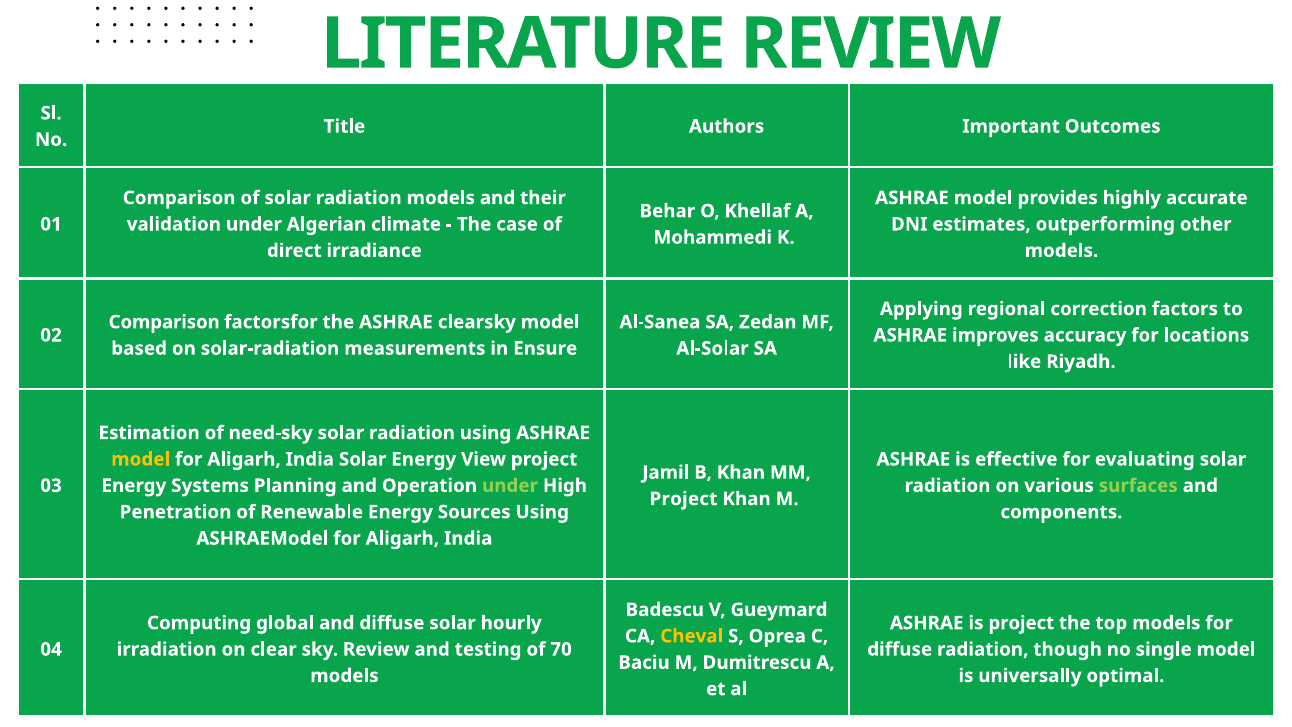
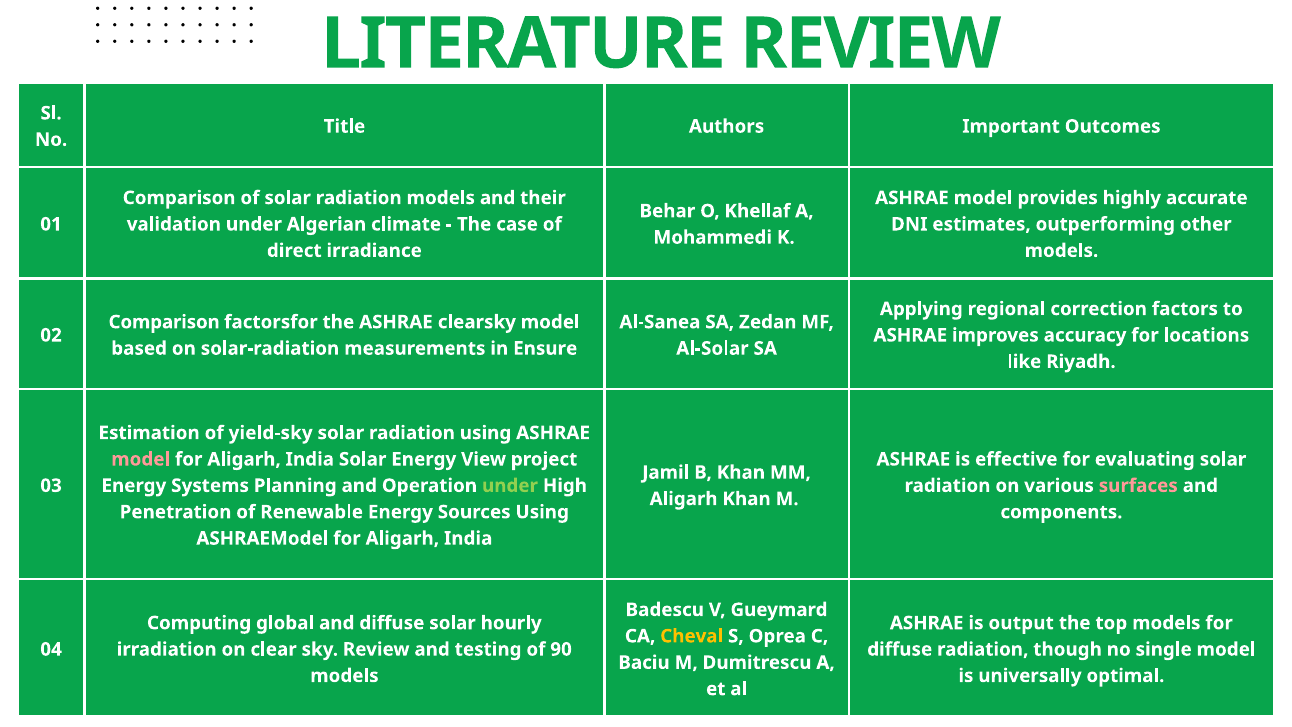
need-sky: need-sky -> yield-sky (271, 433)
model colour: yellow -> pink (141, 459)
surfaces colour: light green -> pink (1138, 486)
Project: Project -> Aligarh (684, 499)
is project: project -> output (1021, 623)
70: 70 -> 90 (561, 649)
